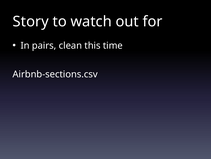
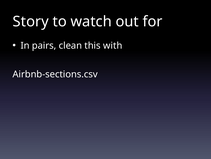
time: time -> with (113, 45)
